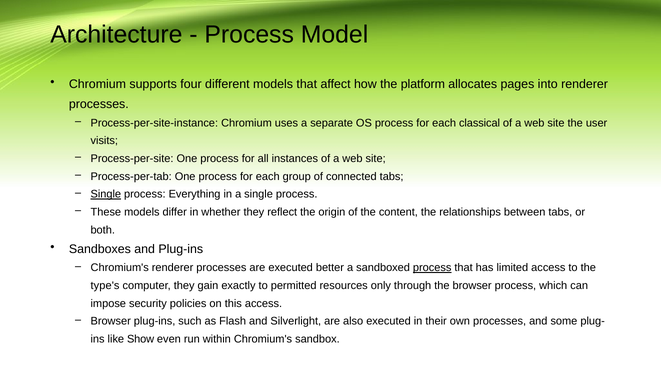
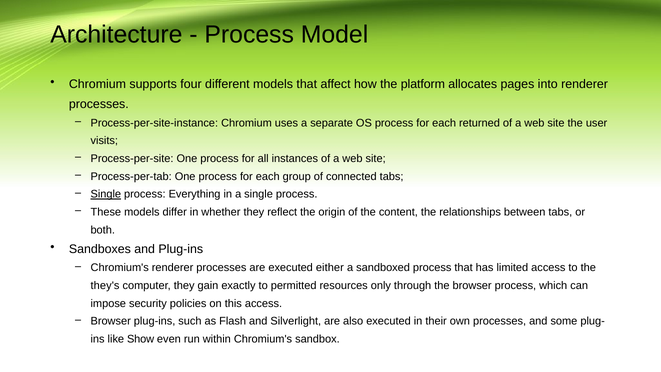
classical: classical -> returned (480, 123)
better: better -> either (330, 268)
process underline: present -> none (432, 268)
type's: type's -> they's (105, 285)
